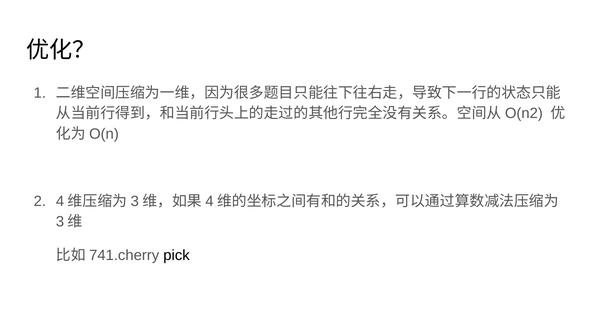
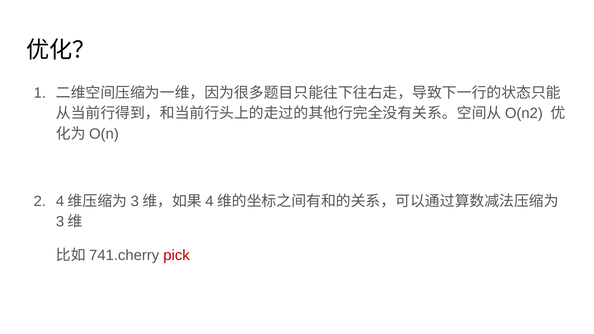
pick colour: black -> red (177, 255)
